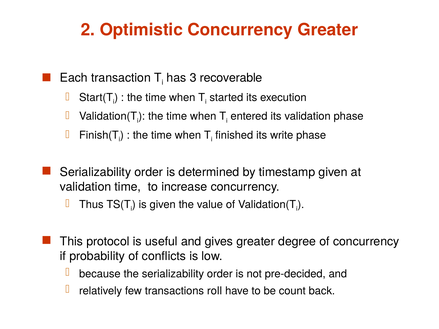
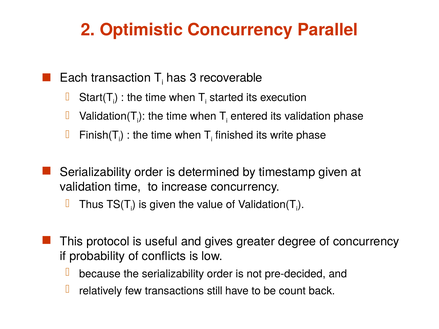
Concurrency Greater: Greater -> Parallel (328, 30)
roll: roll -> still (215, 291)
